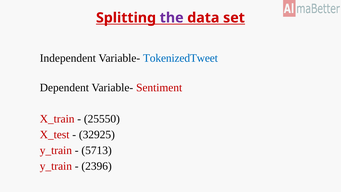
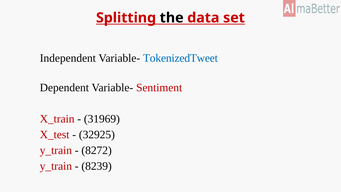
the colour: purple -> black (172, 18)
25550: 25550 -> 31969 (102, 119)
5713: 5713 -> 8272 (97, 150)
2396: 2396 -> 8239 (97, 166)
